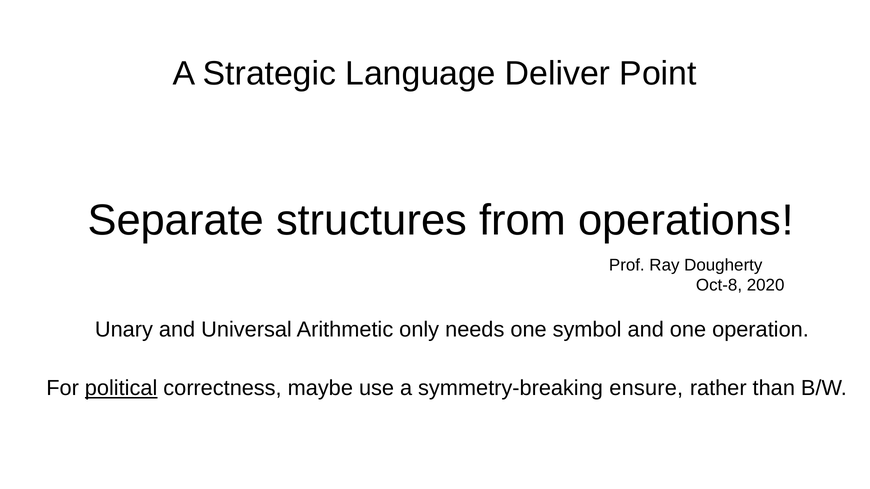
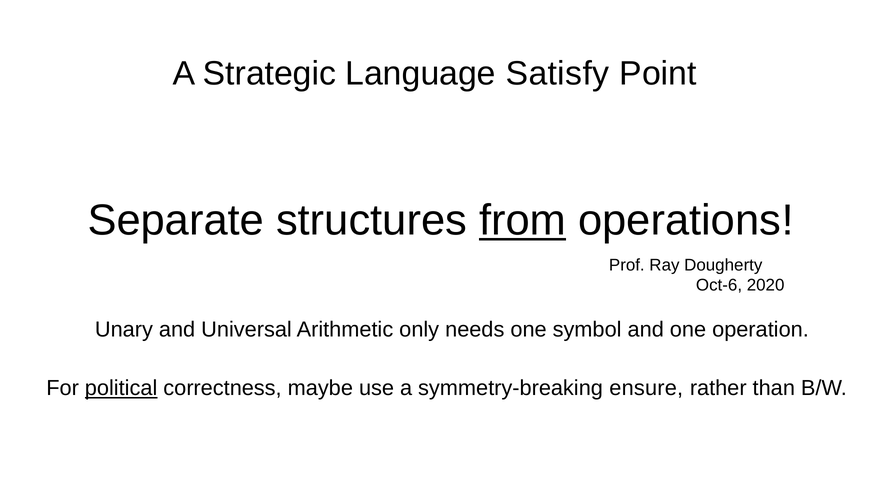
Deliver: Deliver -> Satisfy (557, 74)
from underline: none -> present (523, 221)
Oct-8: Oct-8 -> Oct-6 (719, 285)
